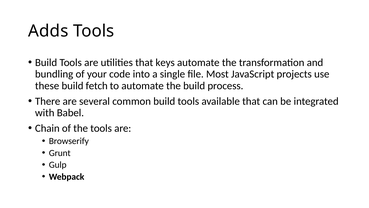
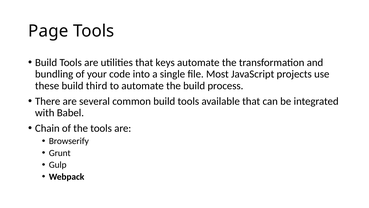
Adds: Adds -> Page (48, 31)
fetch: fetch -> third (97, 86)
